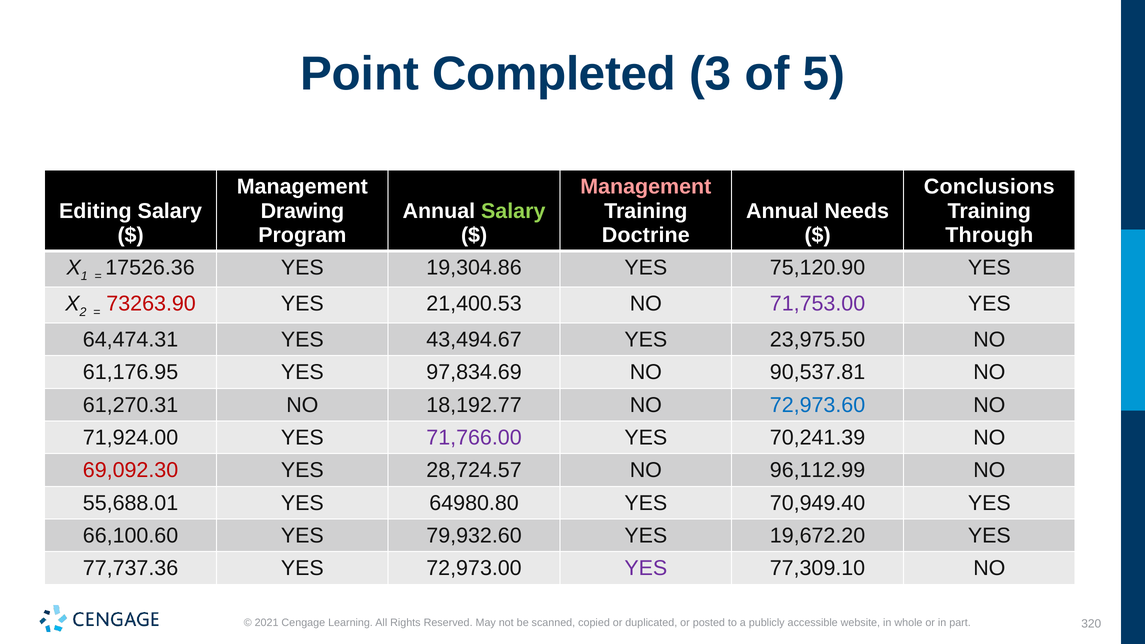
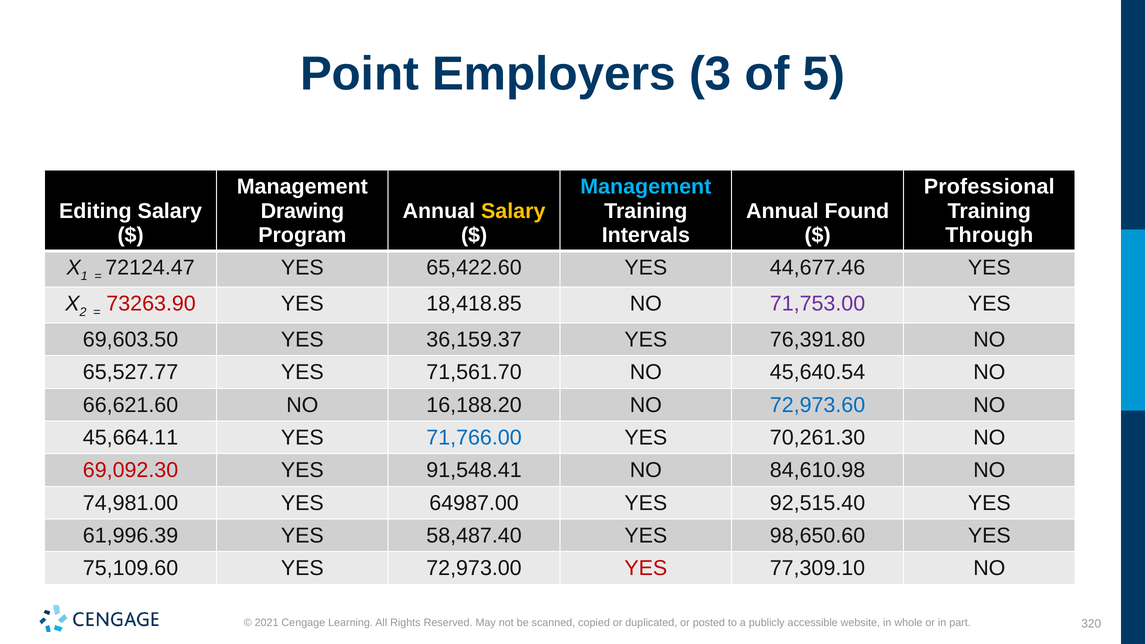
Completed: Completed -> Employers (554, 74)
Management colour: pink -> light blue (646, 187)
Conclusions: Conclusions -> Professional (989, 187)
Salary colour: light green -> yellow (513, 211)
Needs: Needs -> Found (857, 211)
Doctrine: Doctrine -> Intervals (646, 235)
17526.36: 17526.36 -> 72124.47 (150, 268)
19,304.86: 19,304.86 -> 65,422.60 (474, 268)
75,120.90: 75,120.90 -> 44,677.46 (818, 268)
21,400.53: 21,400.53 -> 18,418.85 (474, 304)
64,474.31: 64,474.31 -> 69,603.50 (131, 340)
43,494.67: 43,494.67 -> 36,159.37 (474, 340)
23,975.50: 23,975.50 -> 76,391.80 (818, 340)
61,176.95: 61,176.95 -> 65,527.77 (131, 372)
97,834.69: 97,834.69 -> 71,561.70 (474, 372)
90,537.81: 90,537.81 -> 45,640.54 (818, 372)
61,270.31: 61,270.31 -> 66,621.60 (131, 405)
18,192.77: 18,192.77 -> 16,188.20 (474, 405)
71,924.00: 71,924.00 -> 45,664.11 (131, 438)
71,766.00 colour: purple -> blue (474, 438)
70,241.39: 70,241.39 -> 70,261.30 (818, 438)
28,724.57: 28,724.57 -> 91,548.41 (474, 470)
96,112.99: 96,112.99 -> 84,610.98 (818, 470)
55,688.01: 55,688.01 -> 74,981.00 (131, 503)
64980.80: 64980.80 -> 64987.00 (474, 503)
70,949.40: 70,949.40 -> 92,515.40 (818, 503)
66,100.60: 66,100.60 -> 61,996.39 (131, 536)
79,932.60: 79,932.60 -> 58,487.40 (474, 536)
19,672.20: 19,672.20 -> 98,650.60 (818, 536)
77,737.36: 77,737.36 -> 75,109.60 (131, 568)
YES colour: purple -> red (646, 568)
